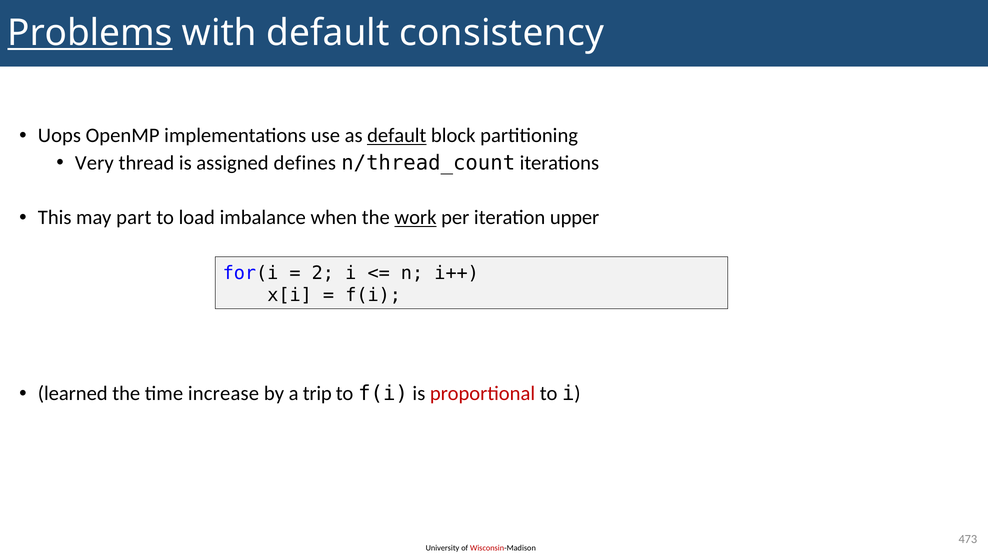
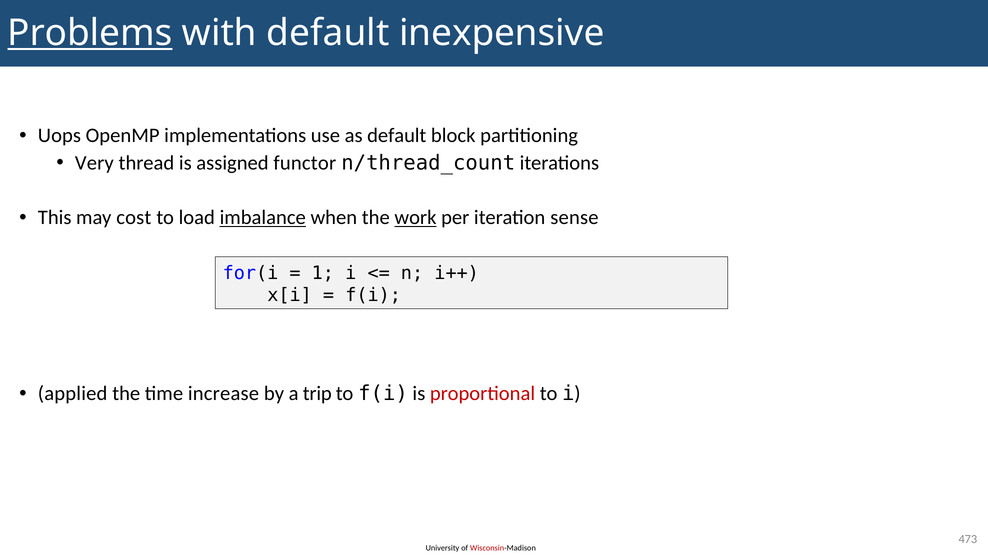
consistency: consistency -> inexpensive (502, 33)
default underline: present -> none (397, 136)
defines: defines -> functor (305, 163)
part: part -> cost (134, 218)
imbalance underline: none -> present (263, 218)
upper: upper -> sense (574, 218)
2: 2 -> 1 (323, 273)
learned: learned -> applied (73, 394)
